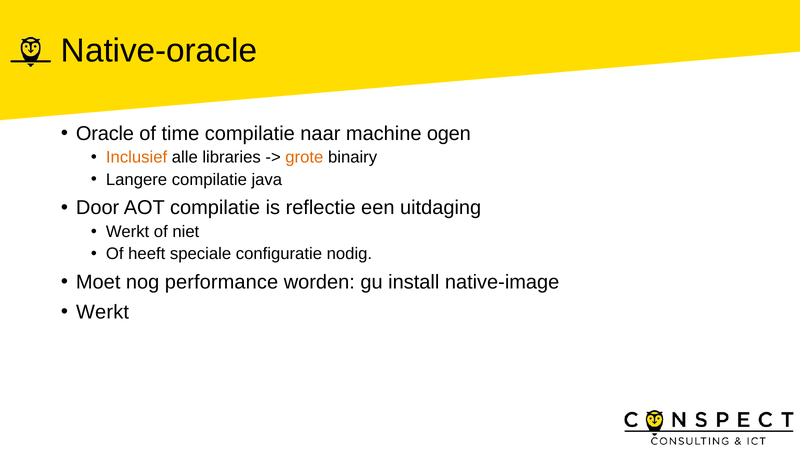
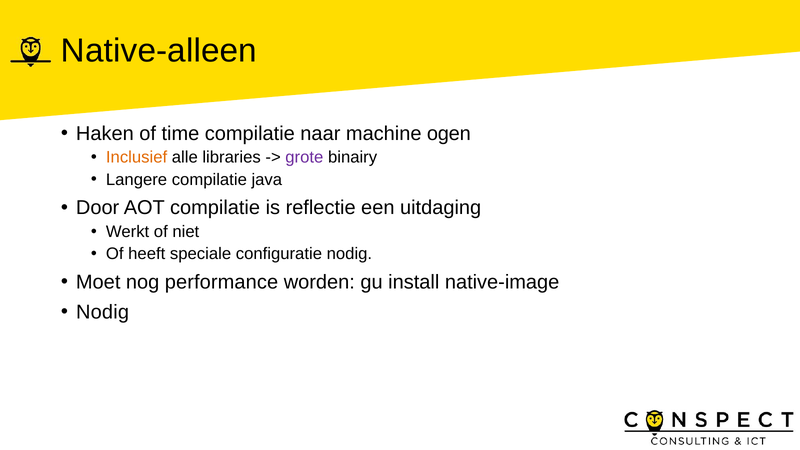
Native-oracle: Native-oracle -> Native-alleen (159, 51)
Oracle: Oracle -> Haken (105, 133)
grote colour: orange -> purple (304, 157)
Werkt: Werkt -> Nodig (103, 312)
